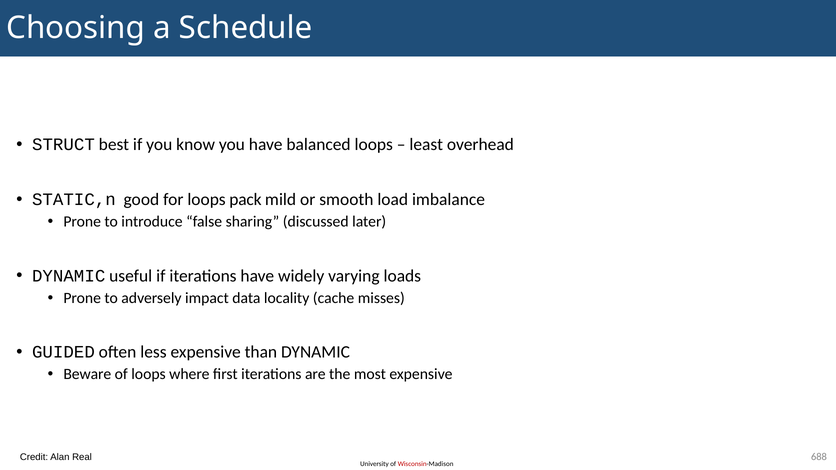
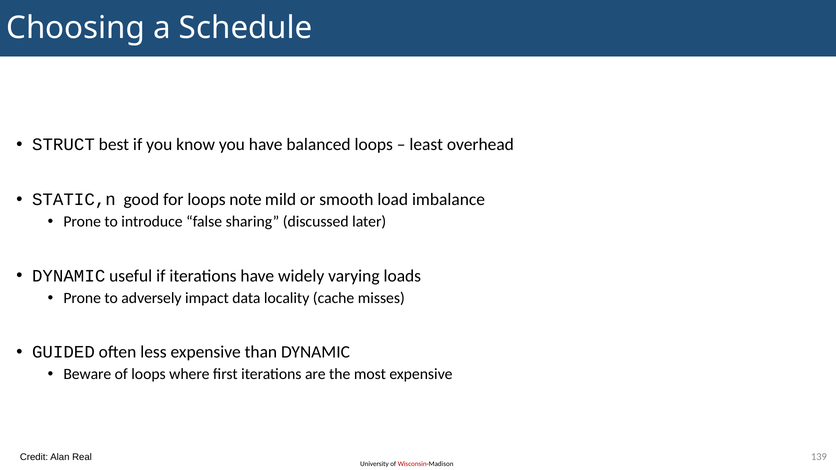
pack: pack -> note (245, 200)
688: 688 -> 139 (819, 457)
